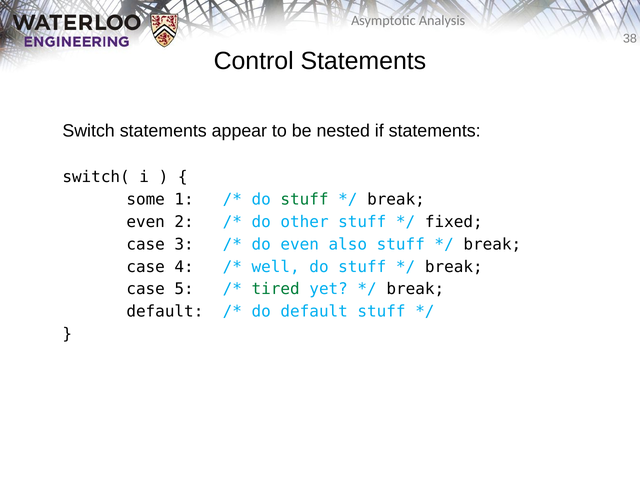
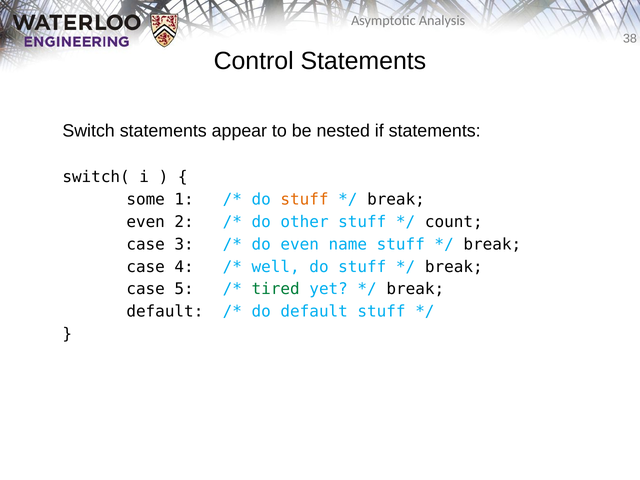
stuff colour: green -> orange (305, 200)
fixed: fixed -> count (454, 222)
also: also -> name (348, 244)
